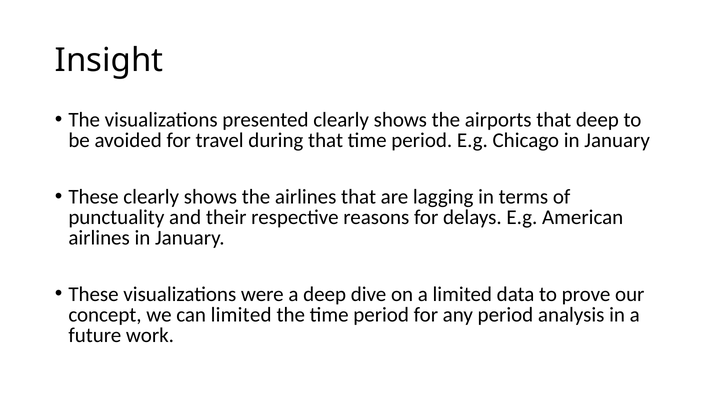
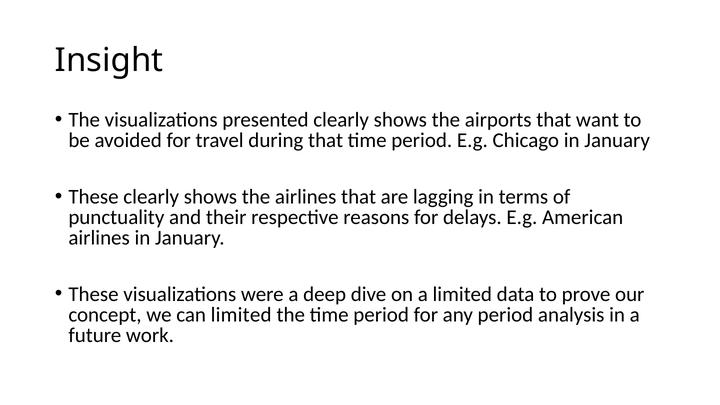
that deep: deep -> want (597, 120)
